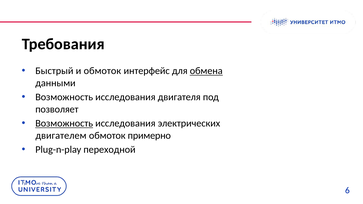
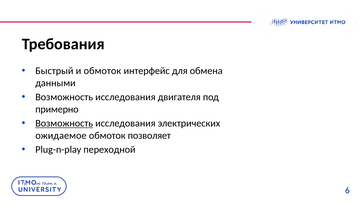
обмена underline: present -> none (206, 71)
позволяет: позволяет -> примерно (57, 109)
двигателем: двигателем -> ожидаемое (61, 136)
примерно: примерно -> позволяет (149, 136)
